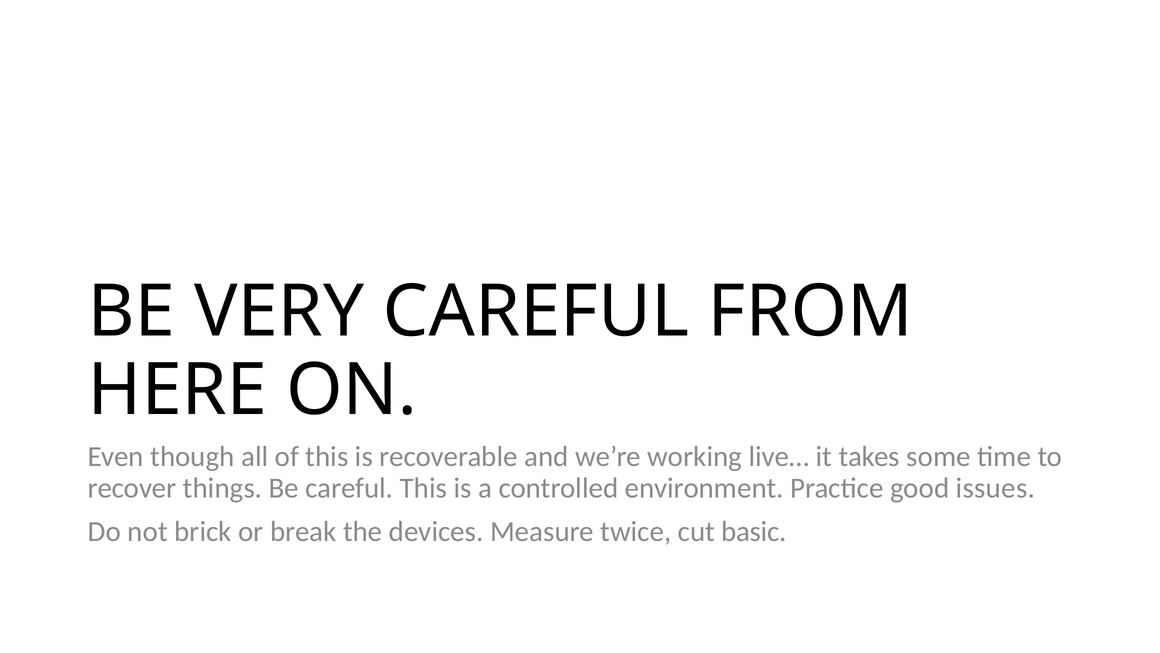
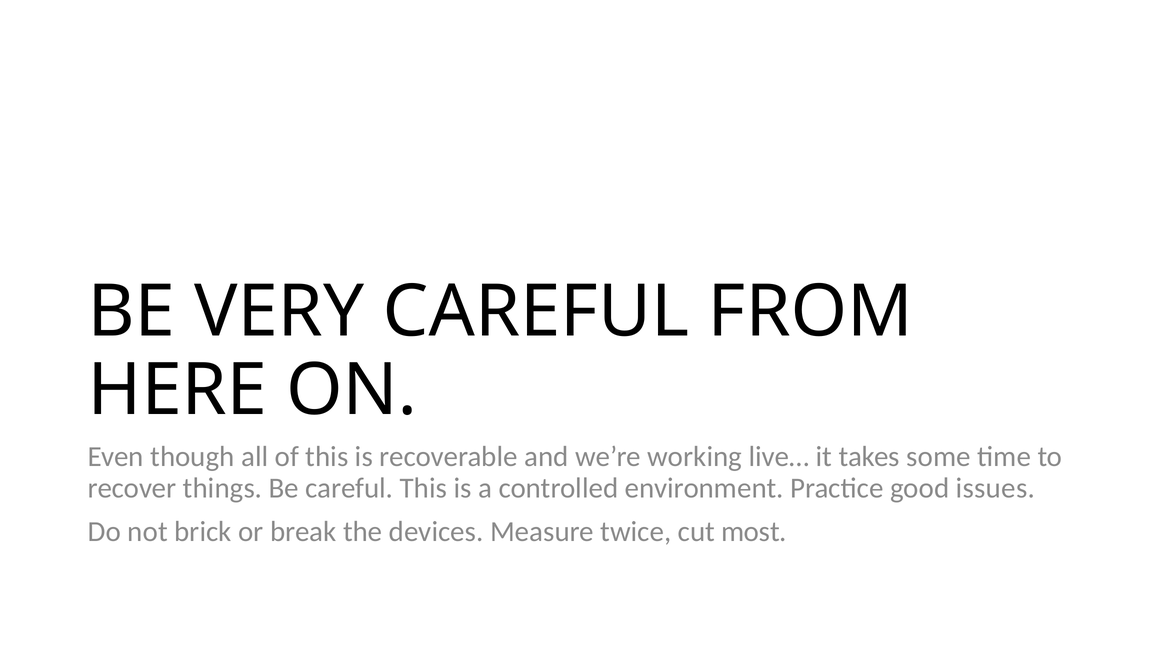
basic: basic -> most (754, 531)
